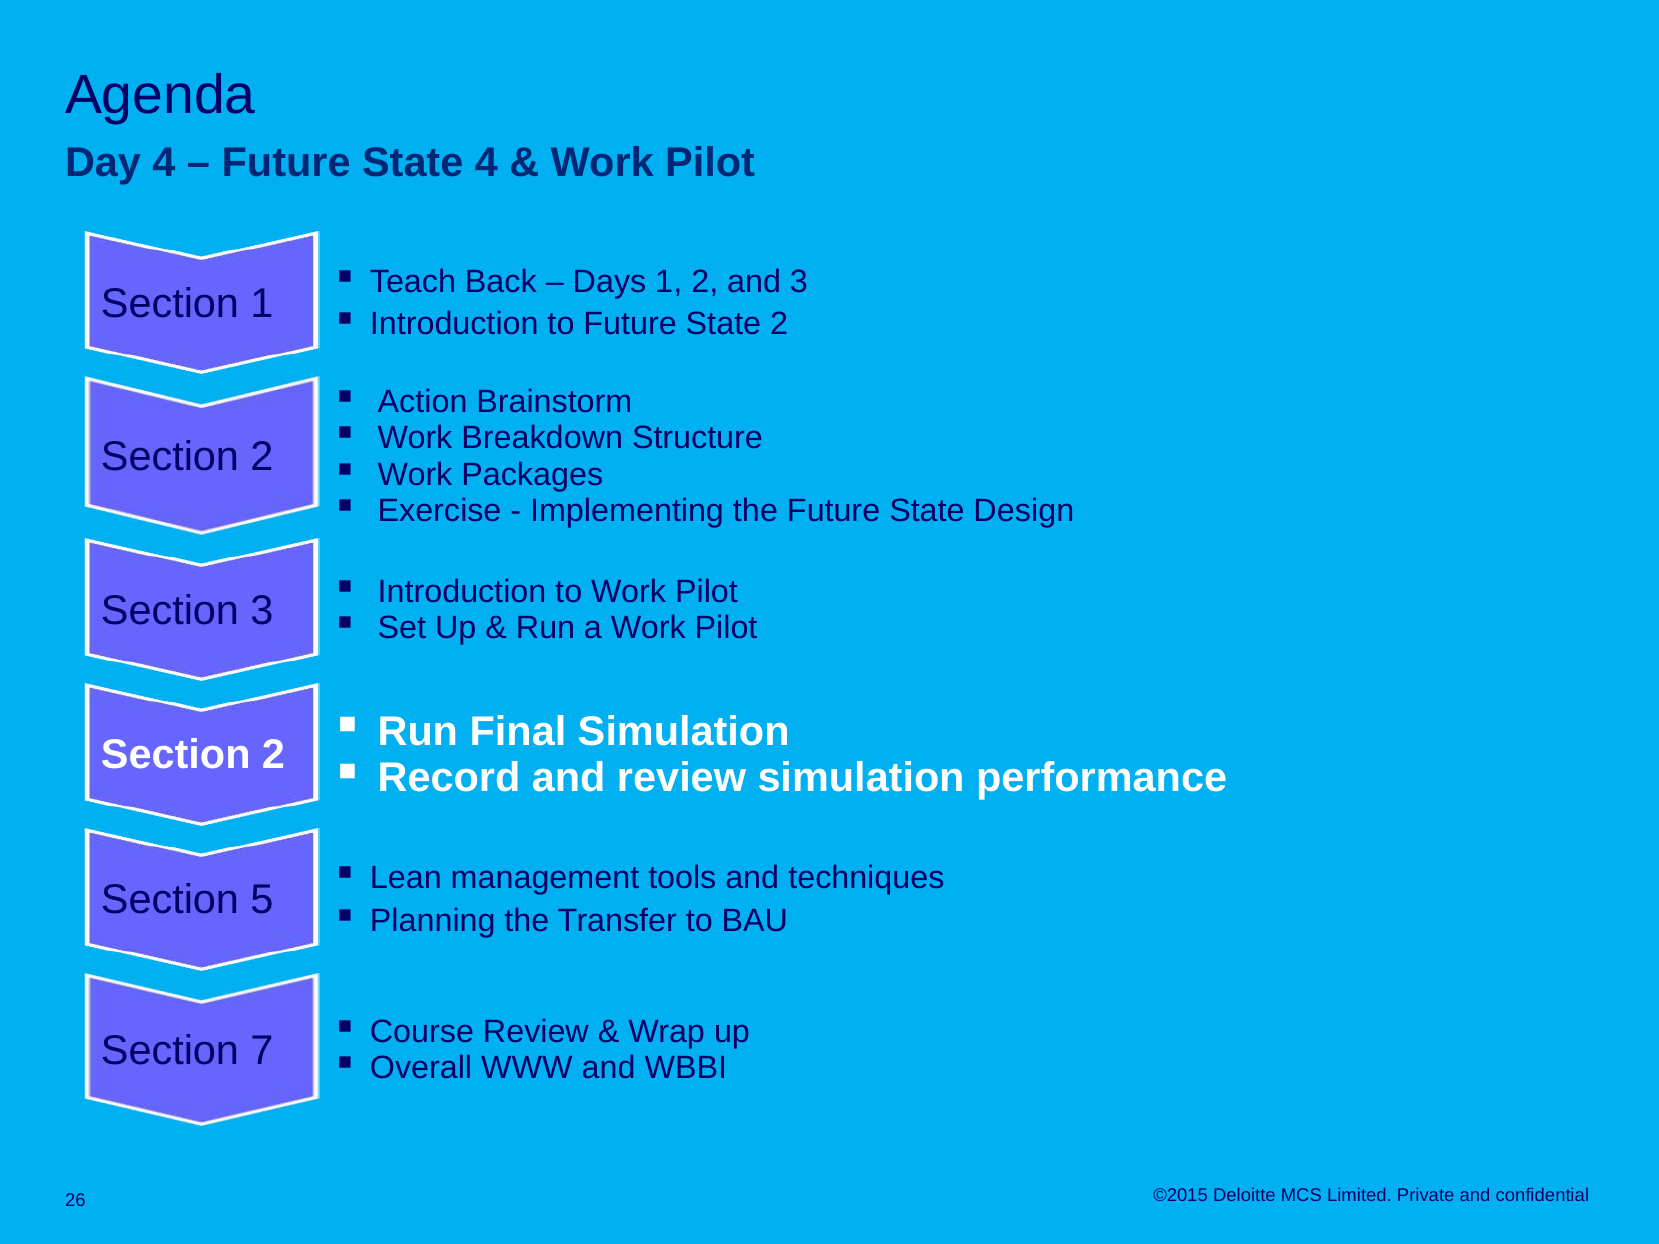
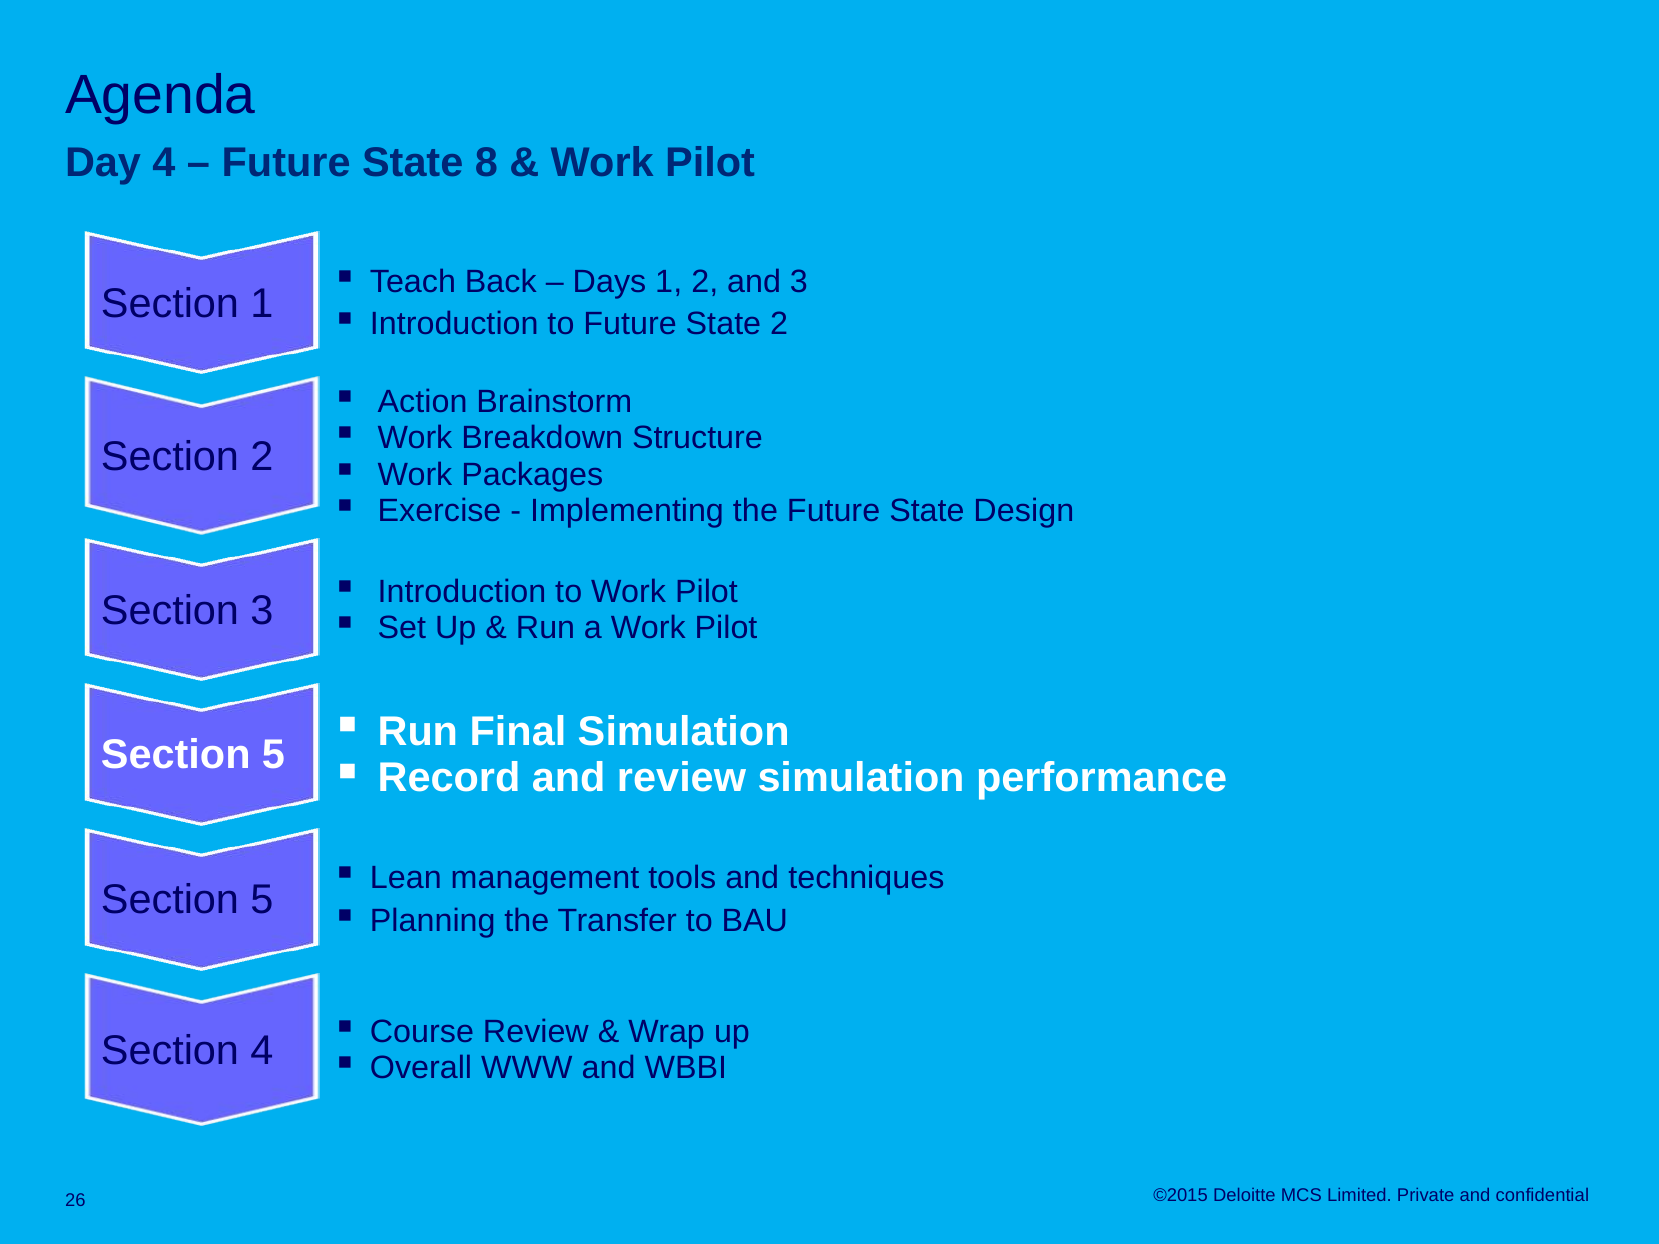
State 4: 4 -> 8 (486, 163)
2: 2 -> 5 (274, 755)
Section 7: 7 -> 4 (262, 1051)
